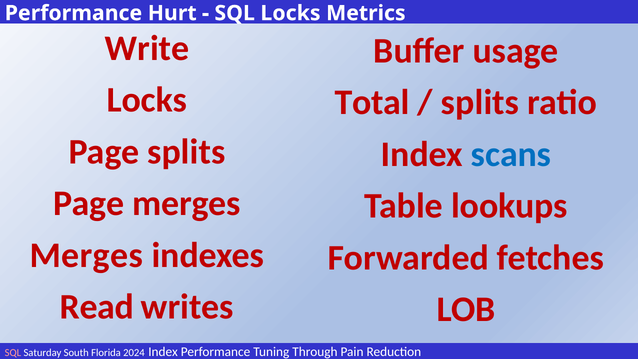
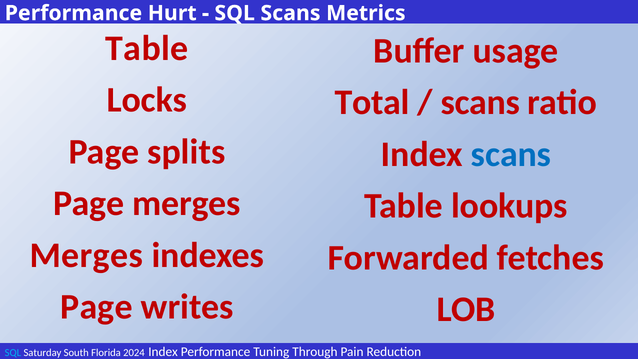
SQL Locks: Locks -> Scans (290, 13)
Write: Write -> Table (147, 48)
splits: splits -> scans (480, 102)
Read: Read -> Page (97, 307)
SQL colour: pink -> light blue (13, 353)
